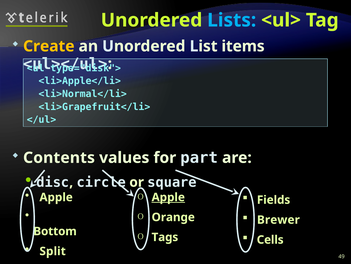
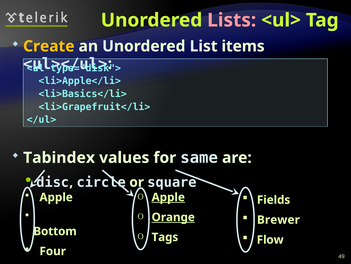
Lists colour: light blue -> pink (232, 20)
<li>Normal</li>: <li>Normal</li> -> <li>Basics</li> (83, 94)
Contents: Contents -> Tabindex (59, 157)
part: part -> same (199, 157)
Orange underline: none -> present (173, 217)
Cells: Cells -> Flow (270, 239)
Split: Split -> Four (53, 251)
